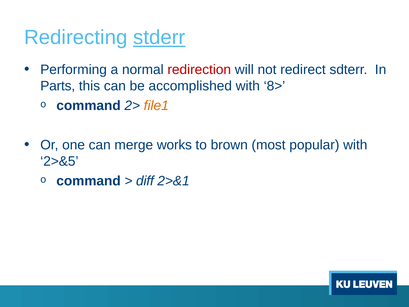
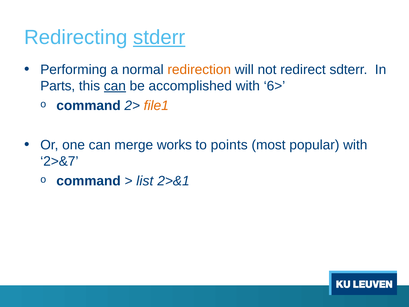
redirection colour: red -> orange (199, 70)
can underline: none -> present (115, 86)
8>: 8> -> 6> (274, 86)
brown: brown -> points (229, 145)
2>&5: 2>&5 -> 2>&7 (59, 161)
diff: diff -> list (145, 181)
